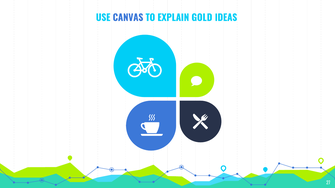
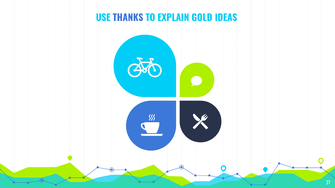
CANVAS: CANVAS -> THANKS (128, 18)
